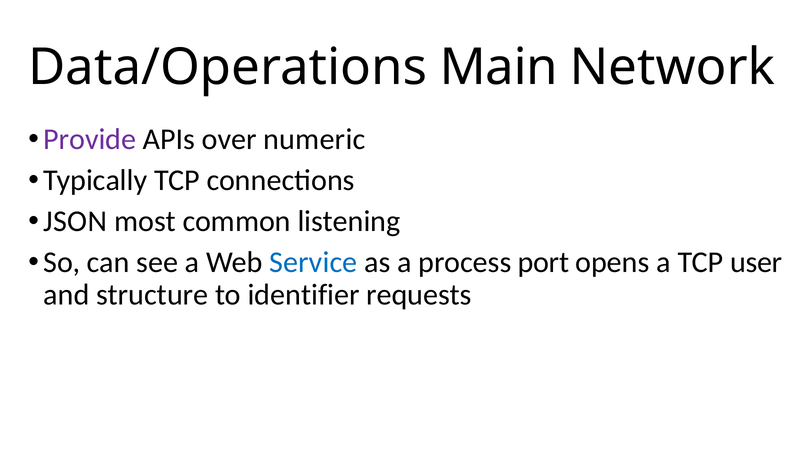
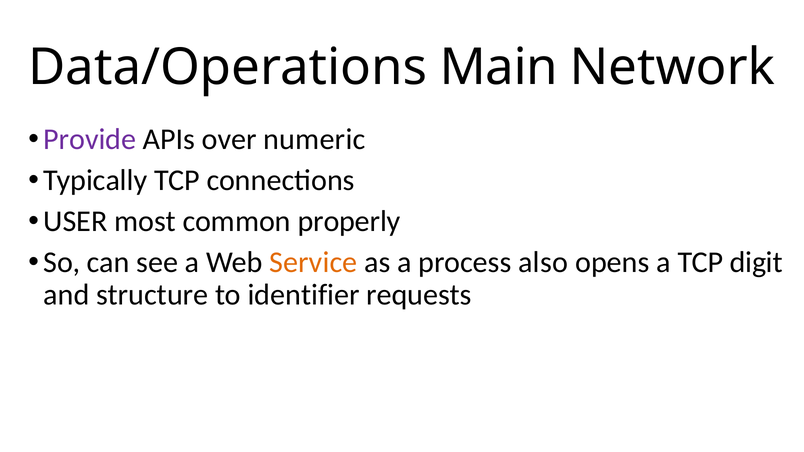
JSON: JSON -> USER (75, 221)
listening: listening -> properly (349, 221)
Service colour: blue -> orange (313, 262)
port: port -> also (543, 262)
user: user -> digit (756, 262)
